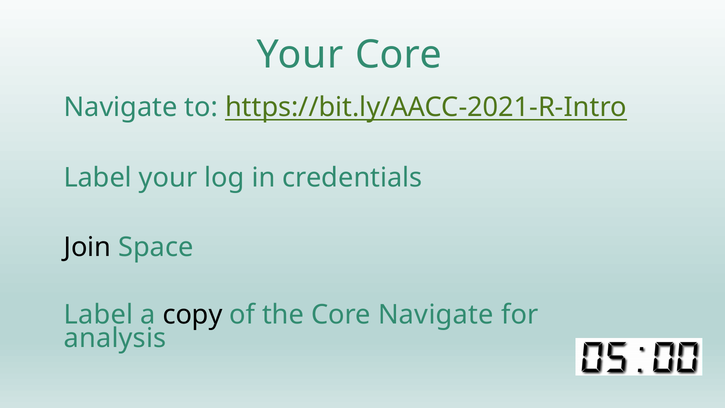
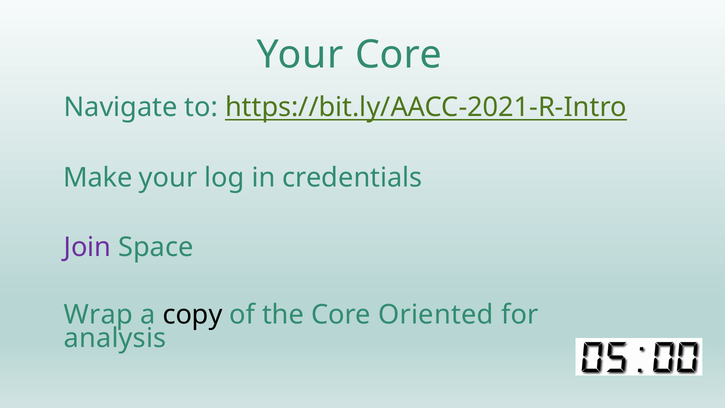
Label: Label -> Make (98, 178)
Join colour: black -> purple (87, 247)
Label: Label -> Wrap (98, 315)
the Core Navigate: Navigate -> Oriented (436, 315)
